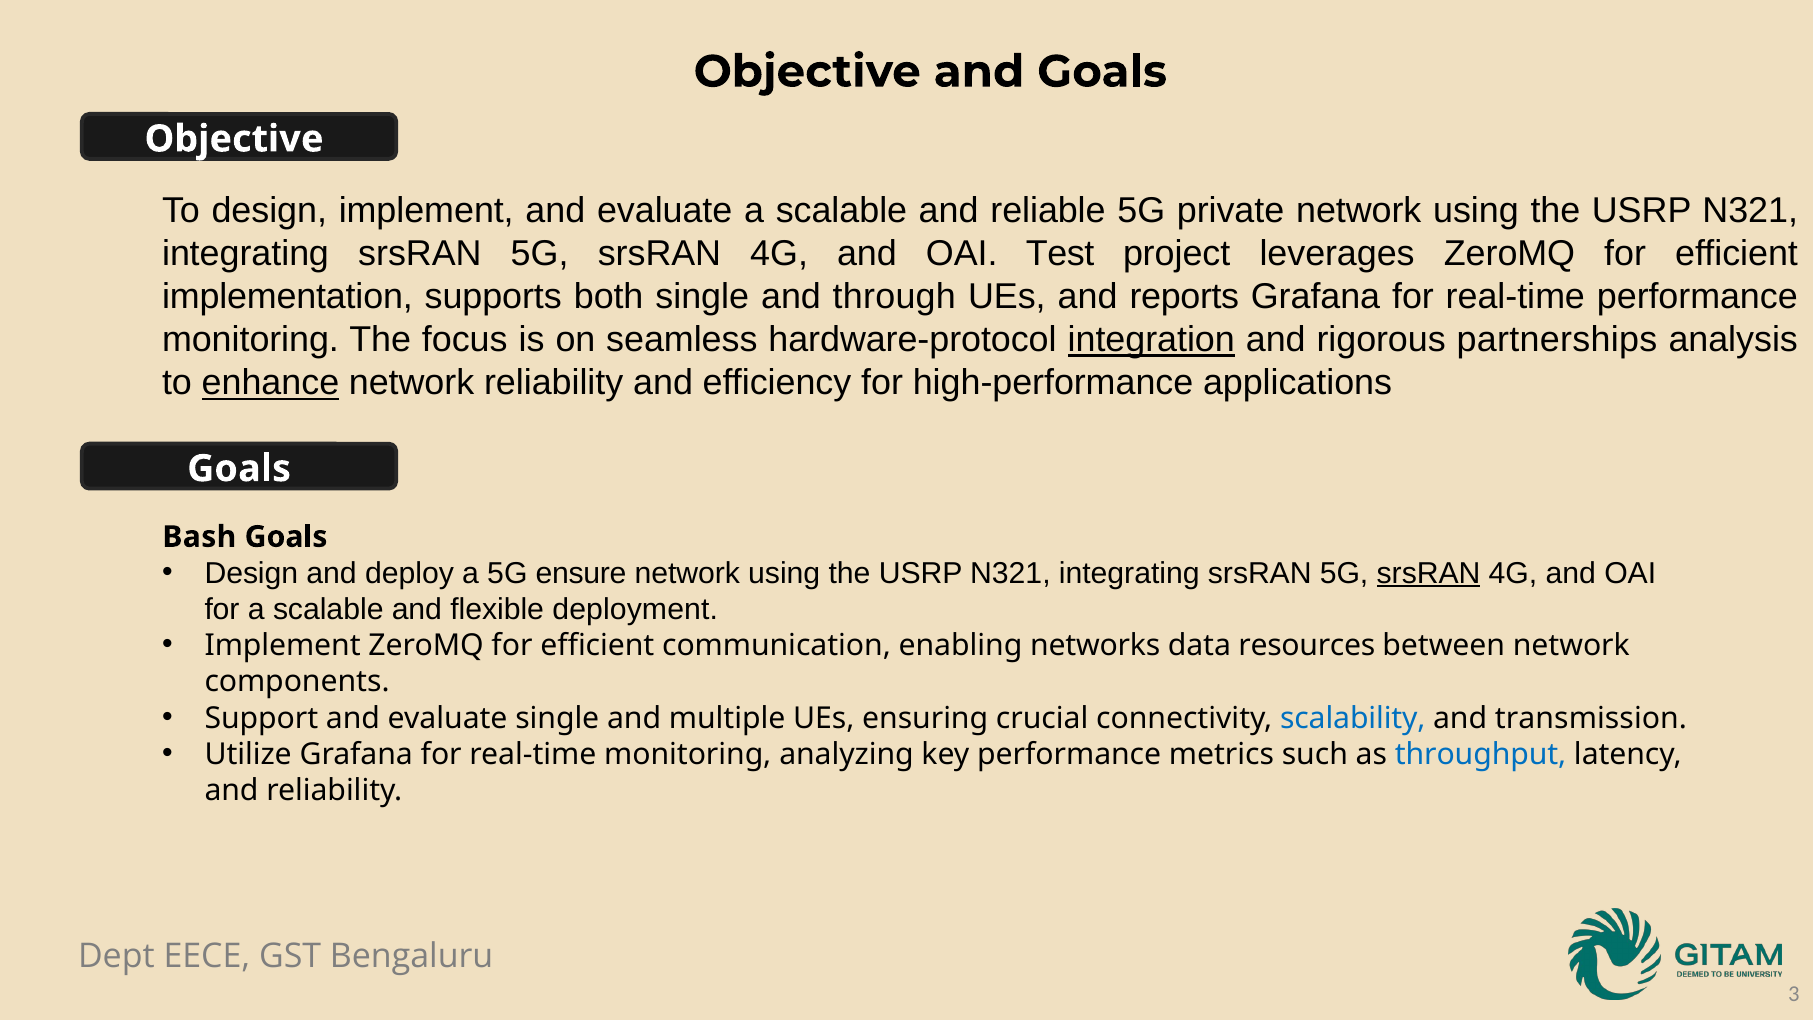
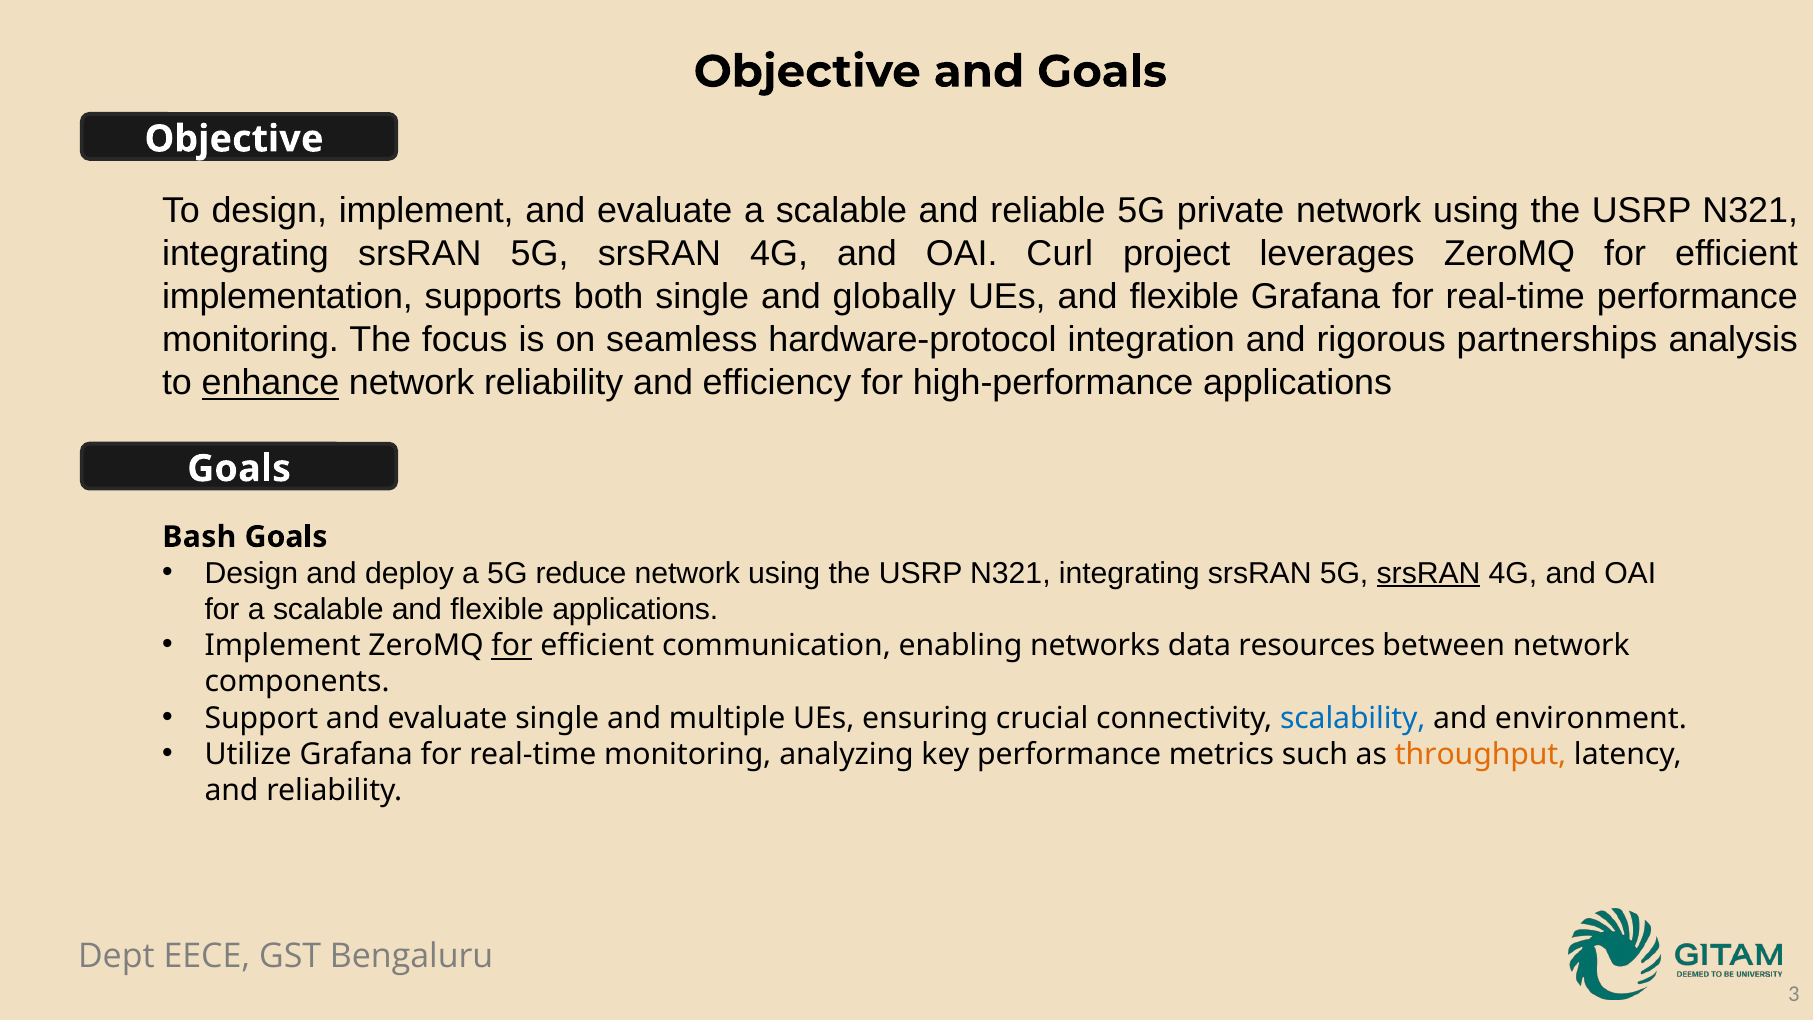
Test: Test -> Curl (1060, 254)
through: through -> globally (894, 297)
UEs and reports: reports -> flexible (1184, 297)
integration underline: present -> none (1151, 340)
ensure: ensure -> reduce (581, 573)
flexible deployment: deployment -> applications (635, 609)
for underline: none -> present (512, 645)
transmission: transmission -> environment (1591, 718)
throughput colour: blue -> orange (1481, 754)
